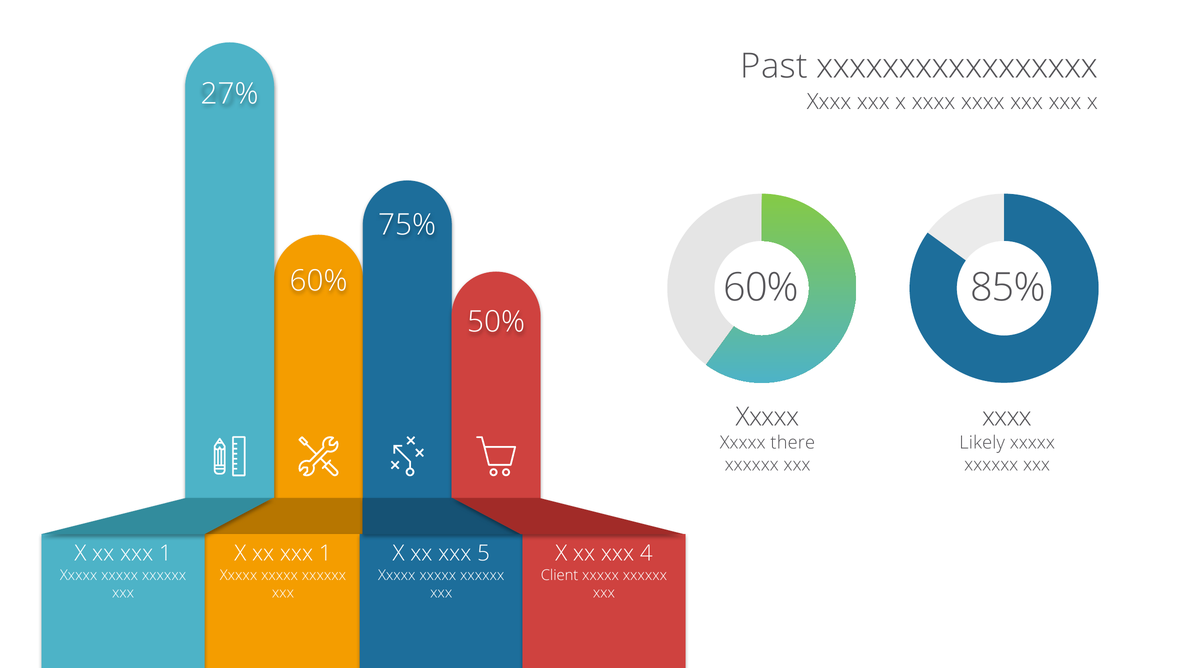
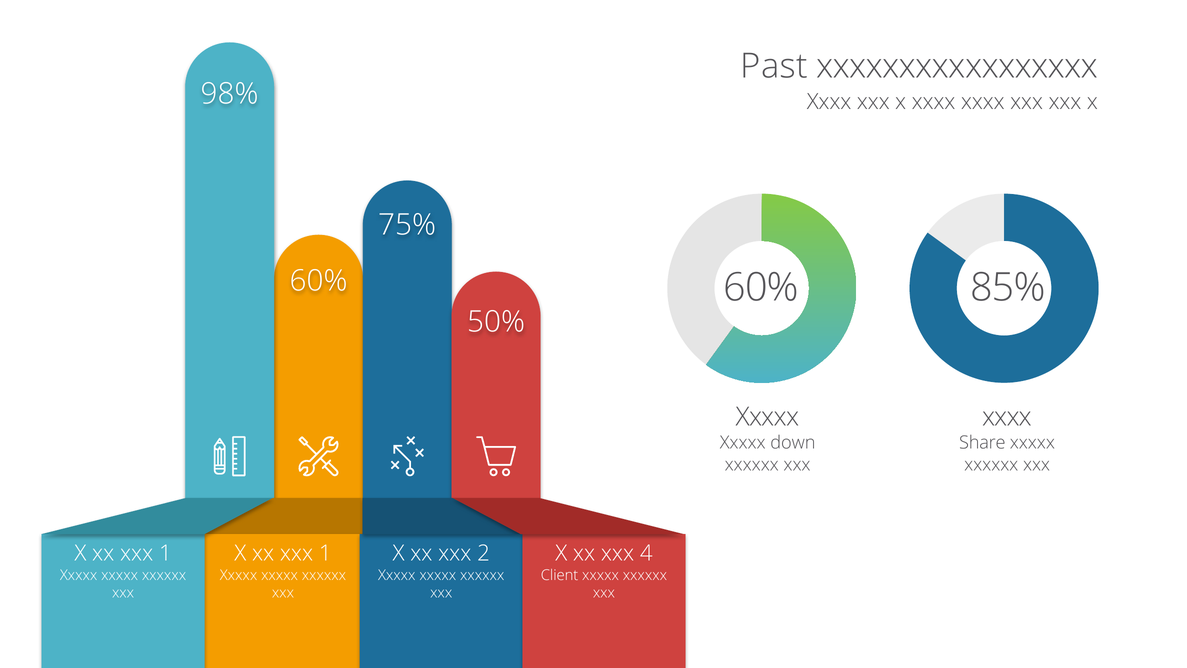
27%: 27% -> 98% (230, 94)
there: there -> down (793, 443)
Likely: Likely -> Share (982, 443)
5: 5 -> 2 (484, 553)
